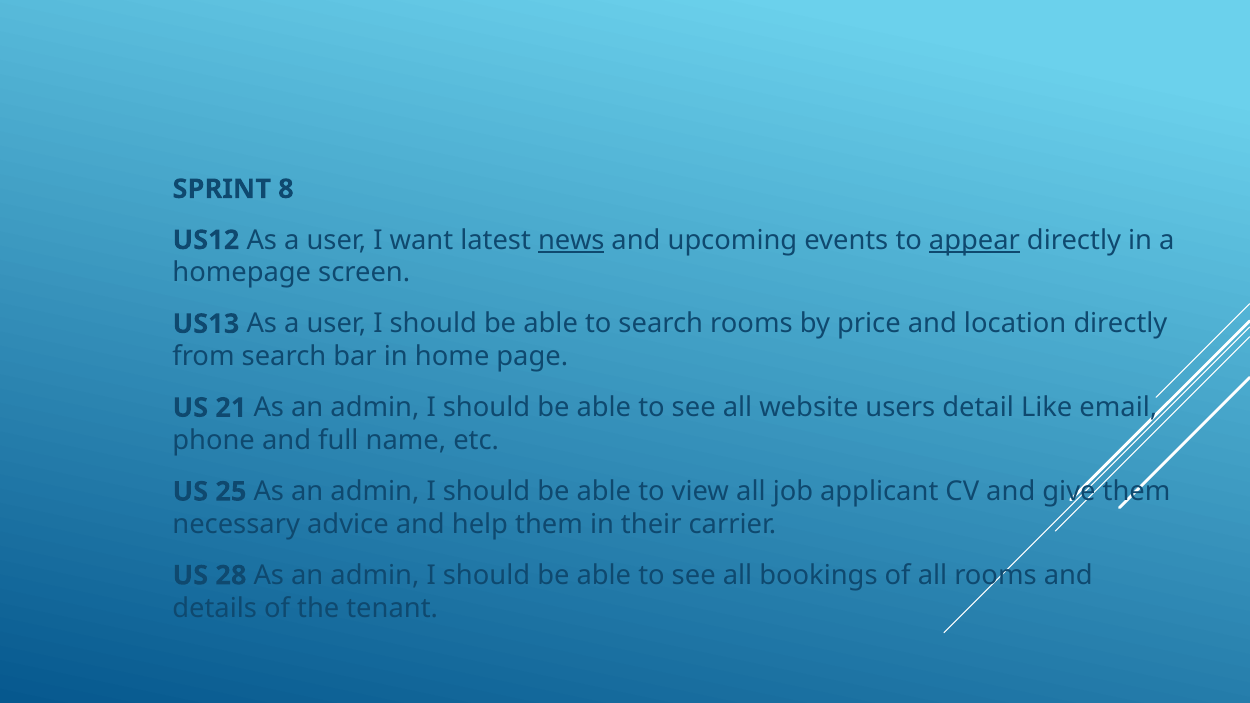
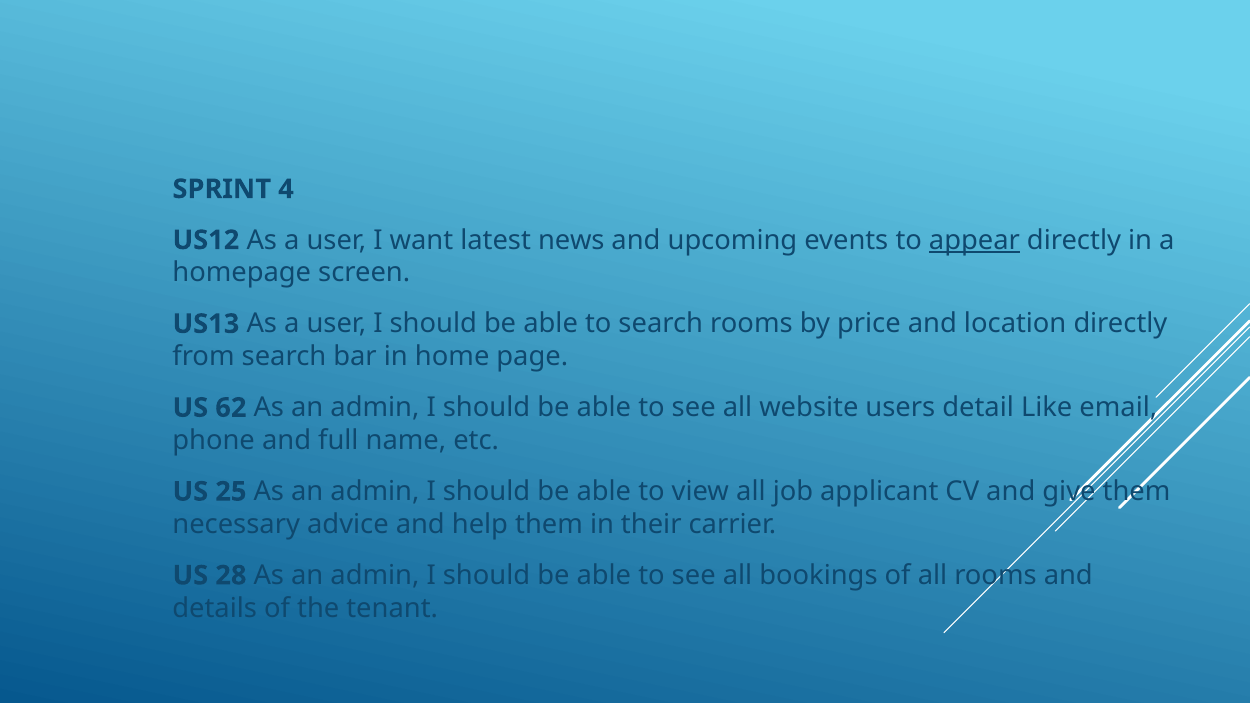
8: 8 -> 4 (286, 189)
news underline: present -> none (571, 240)
21: 21 -> 62 (231, 408)
